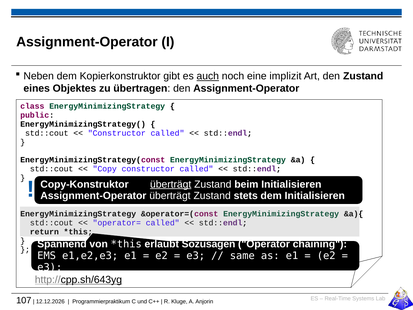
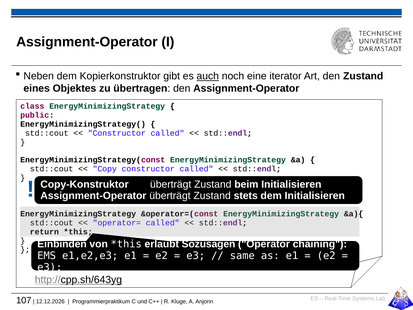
implizit: implizit -> iterator (286, 76)
überträgt underline: present -> none (171, 184)
Spannend: Spannend -> Einbinden (62, 244)
